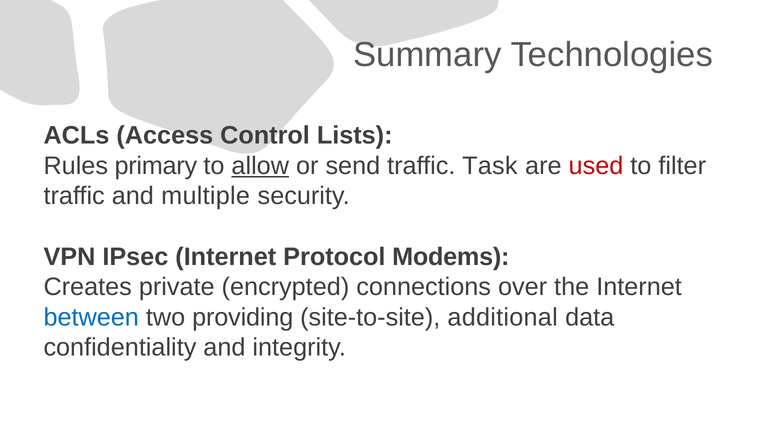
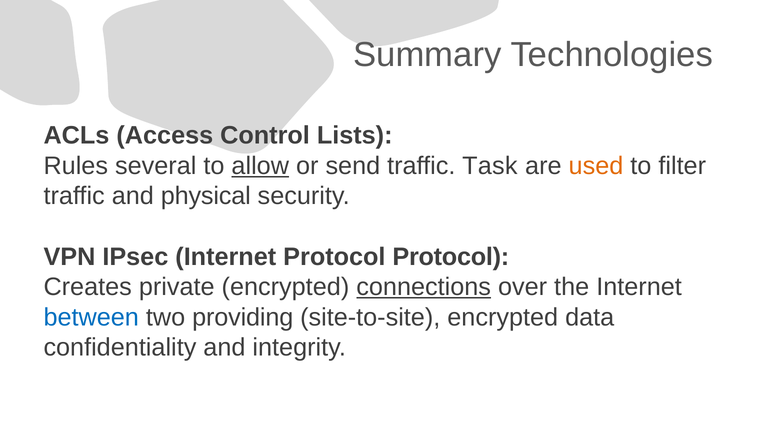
primary: primary -> several (156, 166)
used colour: red -> orange (596, 166)
multiple: multiple -> physical (206, 196)
Protocol Modems: Modems -> Protocol (451, 257)
connections underline: none -> present (424, 287)
site-to-site additional: additional -> encrypted (503, 317)
